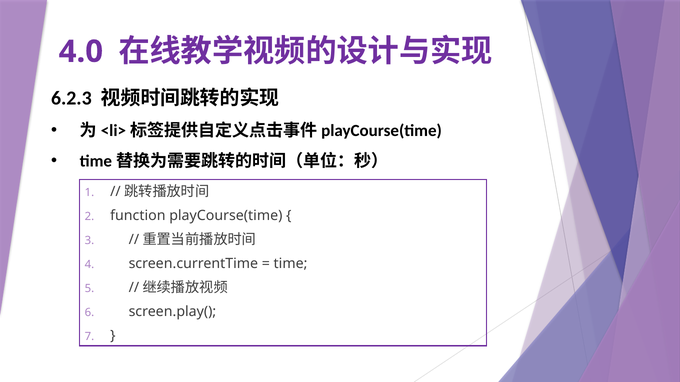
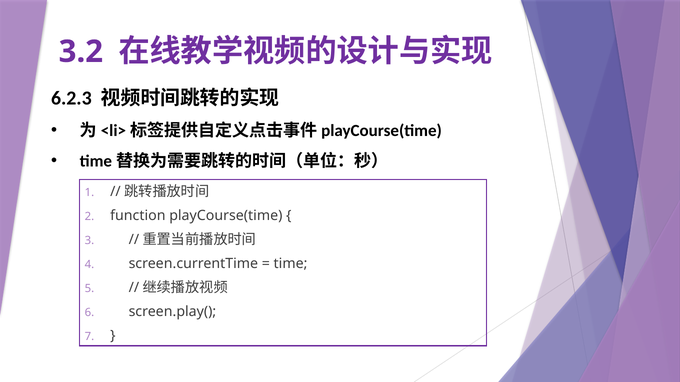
4.0: 4.0 -> 3.2 (81, 52)
